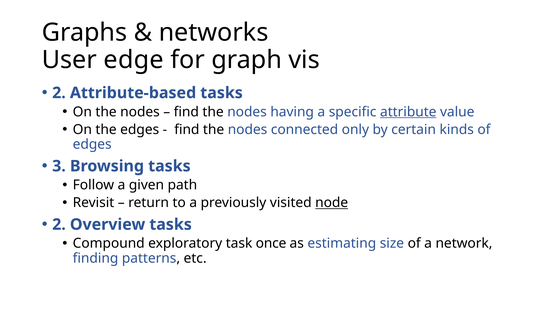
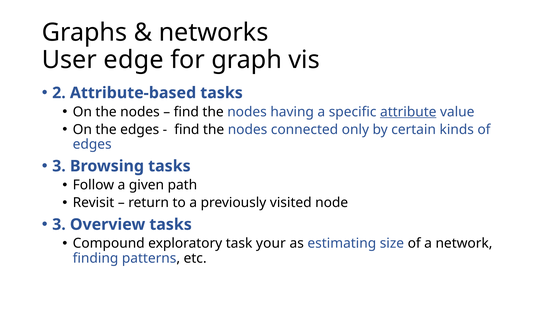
node underline: present -> none (332, 203)
2: 2 -> 3 (59, 224)
once: once -> your (271, 243)
